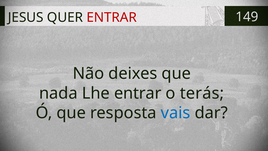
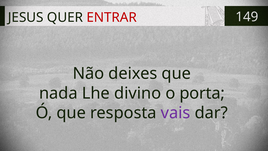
Lhe entrar: entrar -> divino (138, 93)
terás: terás -> porta (202, 93)
vais colour: blue -> purple (176, 113)
